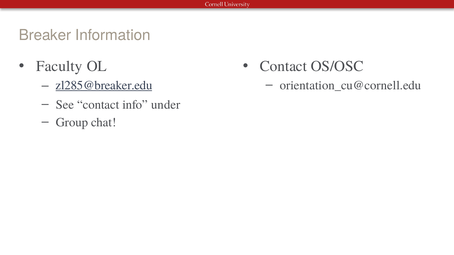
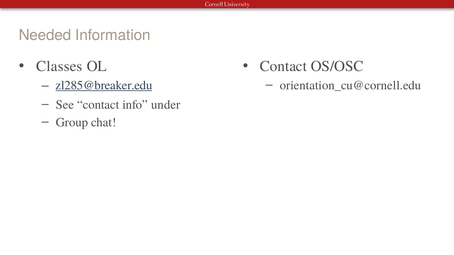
Breaker: Breaker -> Needed (45, 35)
Faculty: Faculty -> Classes (59, 66)
